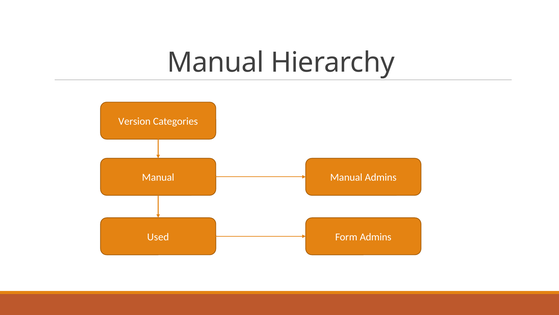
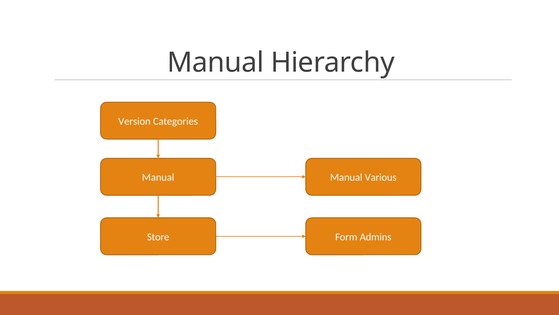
Manual Admins: Admins -> Various (381, 177)
Used: Used -> Store (158, 237)
